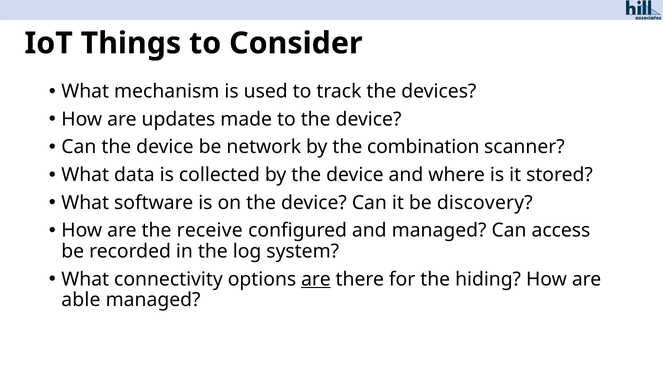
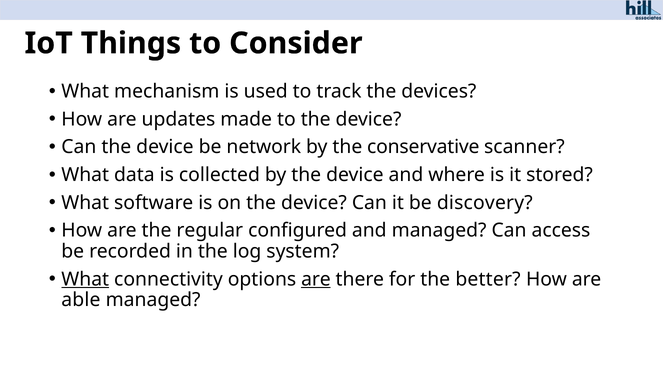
combination: combination -> conservative (423, 147)
receive: receive -> regular (210, 230)
What underline: none -> present (85, 279)
hiding: hiding -> better (488, 279)
